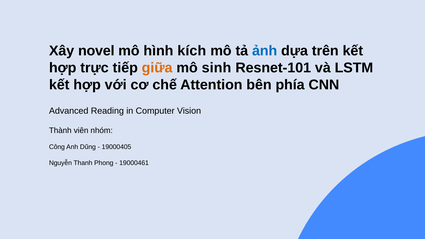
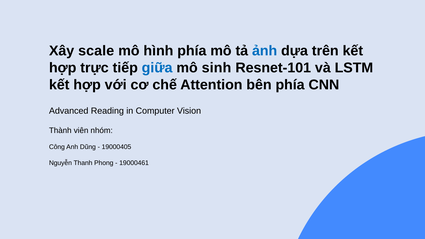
novel: novel -> scale (96, 51)
hình kích: kích -> phía (192, 51)
giữa colour: orange -> blue (157, 68)
